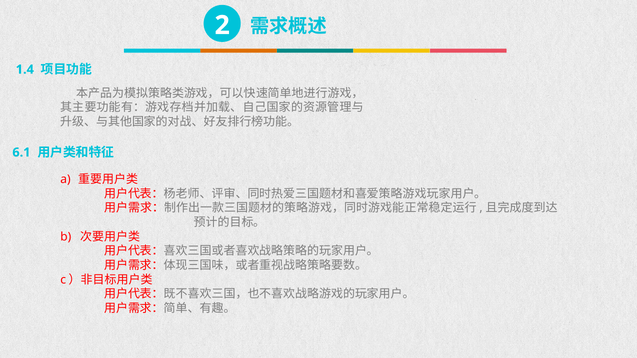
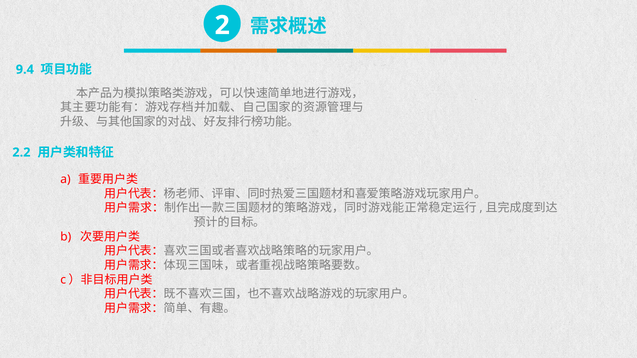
1.4: 1.4 -> 9.4 (25, 70)
6.1: 6.1 -> 2.2 (21, 153)
